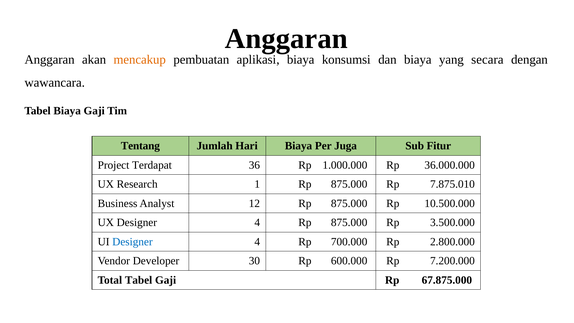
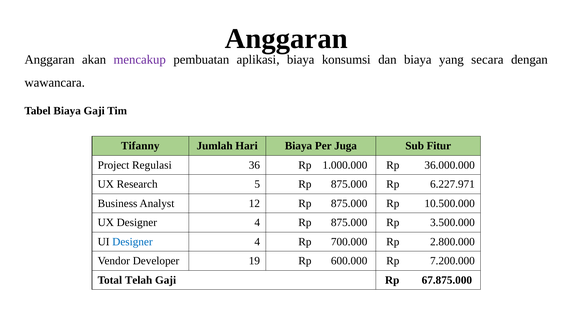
mencakup colour: orange -> purple (140, 60)
Tentang: Tentang -> Tifanny (140, 146)
Terdapat: Terdapat -> Regulasi (152, 165)
1: 1 -> 5 (257, 184)
7.875.010: 7.875.010 -> 6.227.971 (452, 184)
30: 30 -> 19 (254, 261)
Total Tabel: Tabel -> Telah (139, 280)
